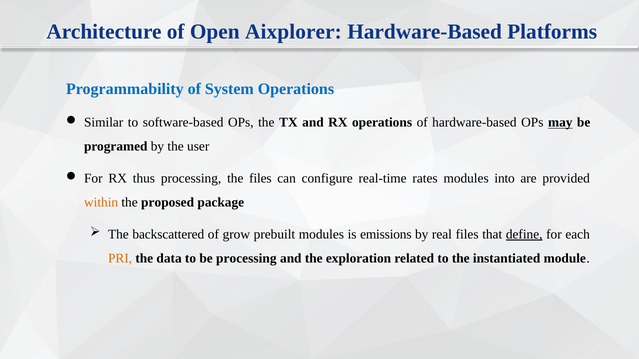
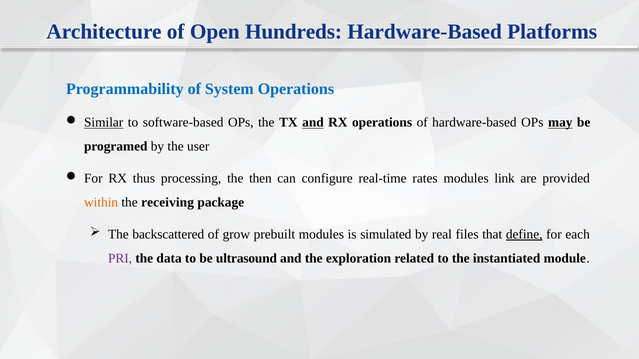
Aixplorer: Aixplorer -> Hundreds (294, 32)
Similar underline: none -> present (104, 123)
and underline: none -> present (313, 123)
the files: files -> then (260, 179)
into: into -> link (505, 179)
proposed: proposed -> receiving (168, 203)
emissions: emissions -> simulated (386, 234)
PRI colour: orange -> purple (120, 258)
be processing: processing -> ultrasound (246, 258)
